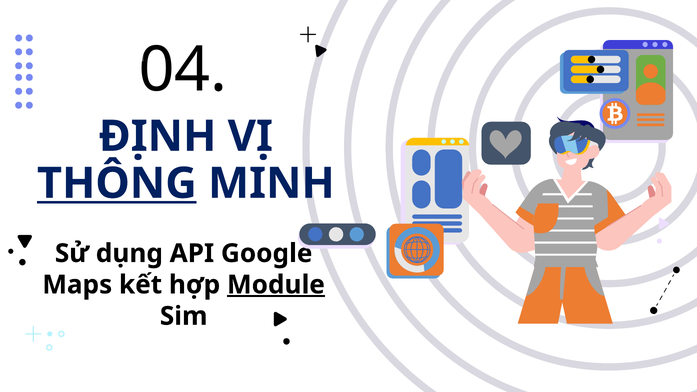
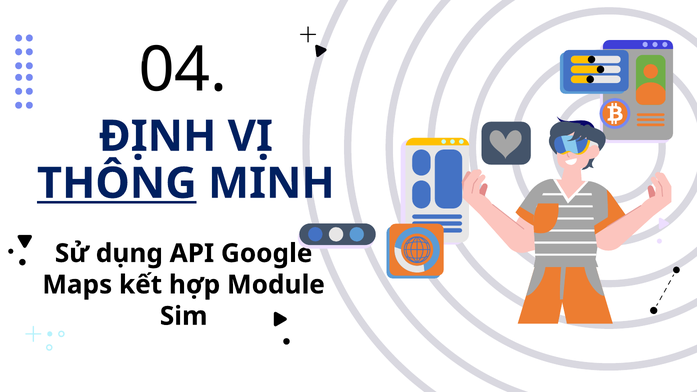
Module underline: present -> none (276, 285)
